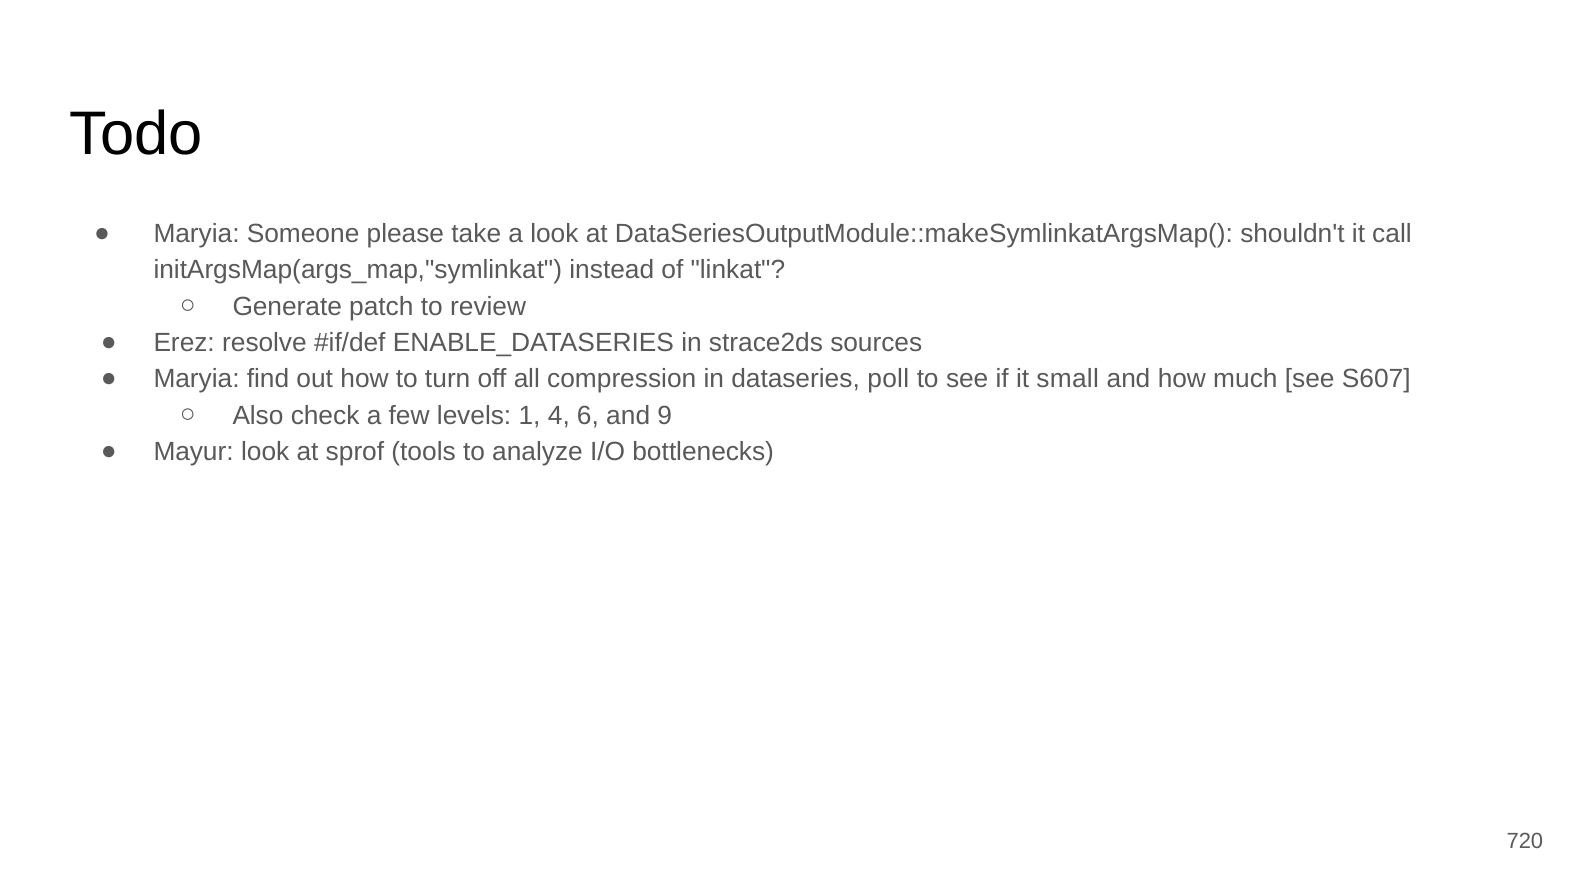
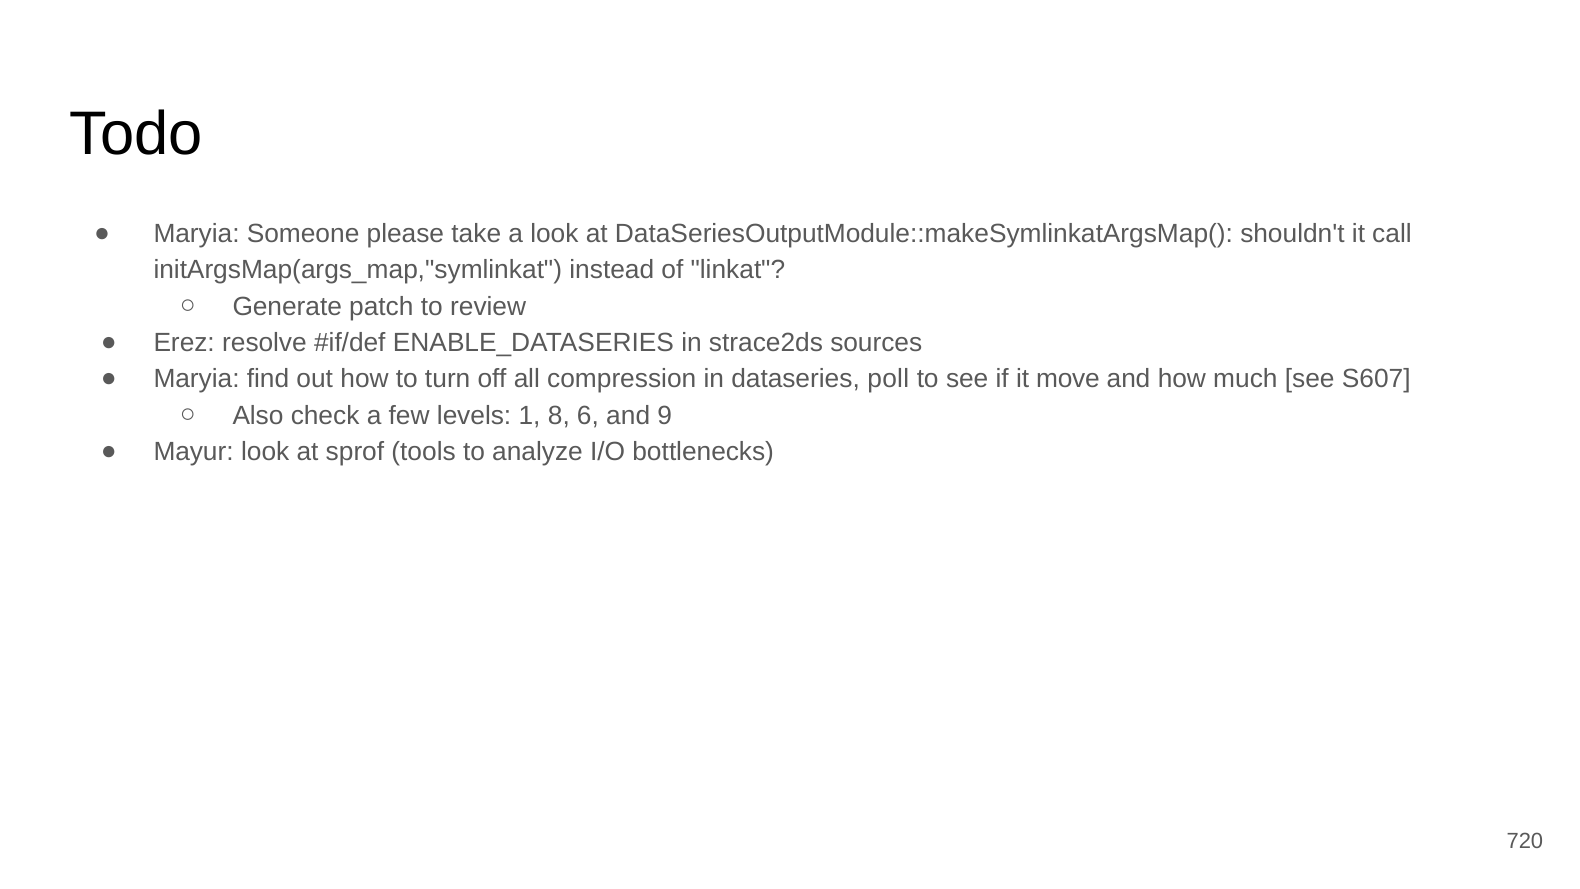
small: small -> move (1068, 379)
4: 4 -> 8 (559, 415)
